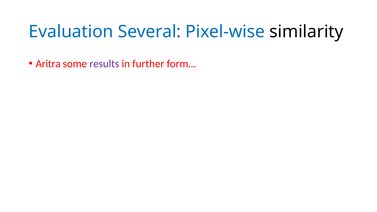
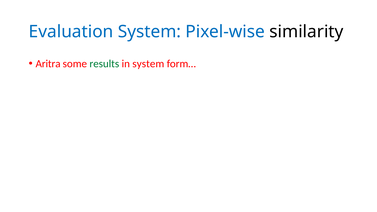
Evaluation Several: Several -> System (149, 32)
results colour: purple -> green (104, 64)
in further: further -> system (148, 64)
